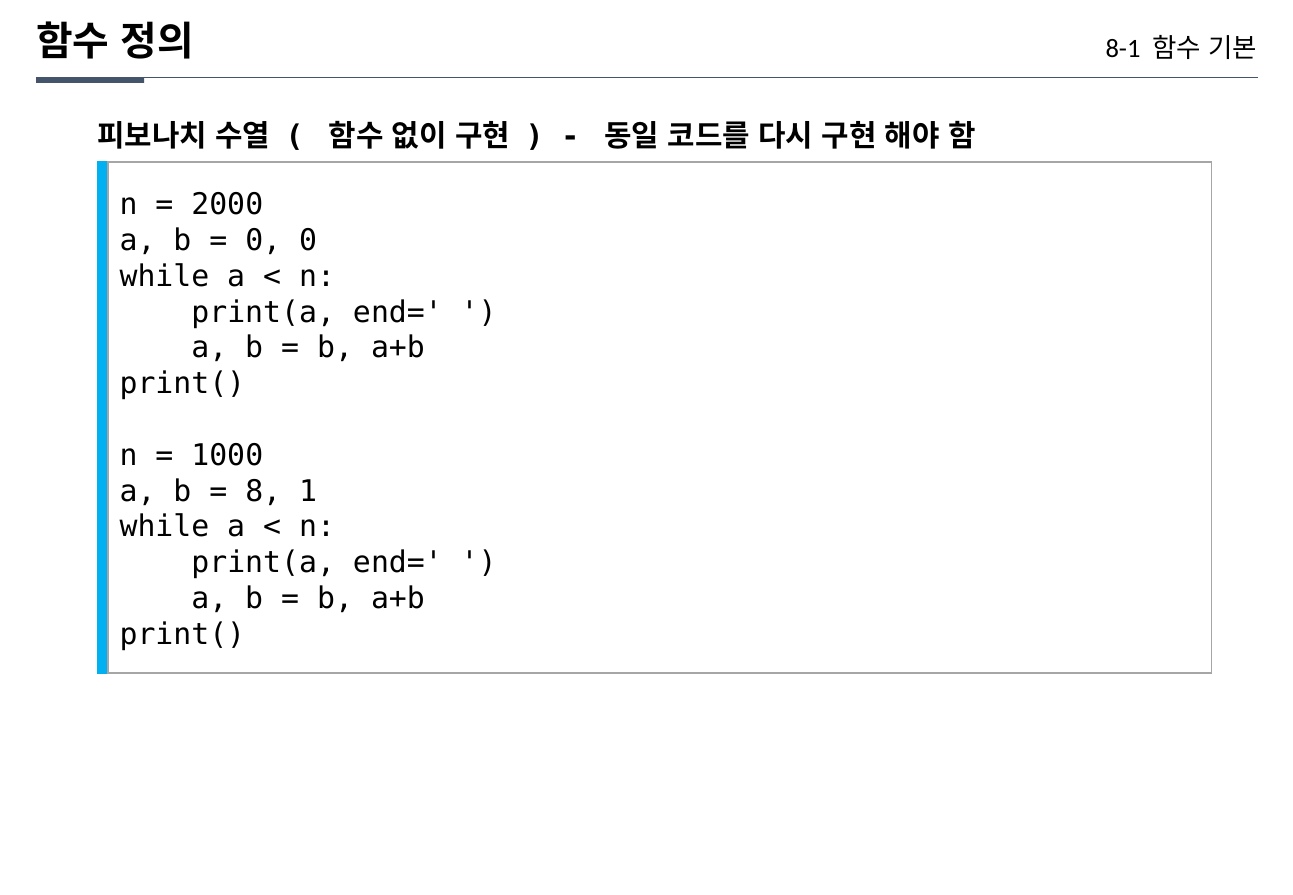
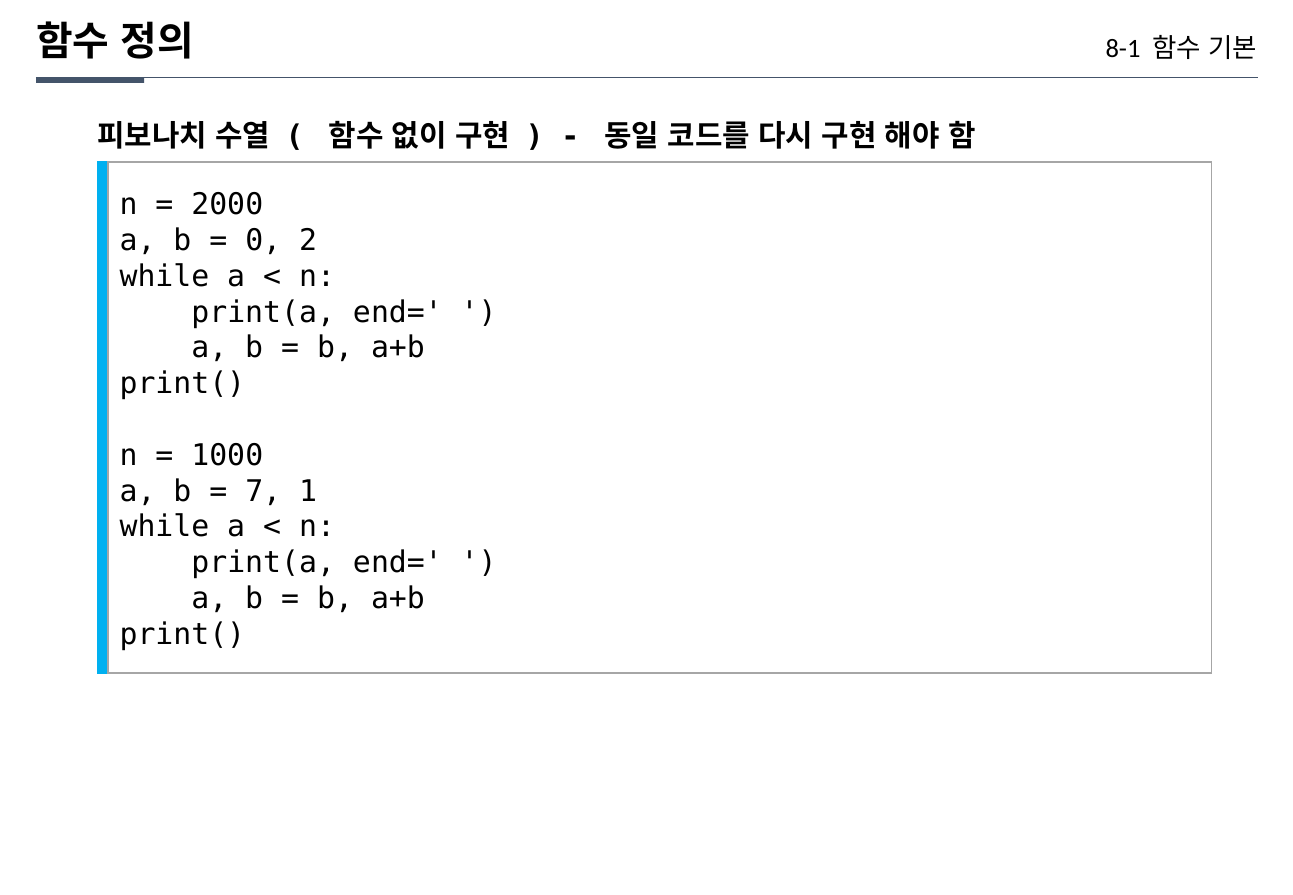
0 0: 0 -> 2 (308, 241)
8: 8 -> 7 (263, 491)
